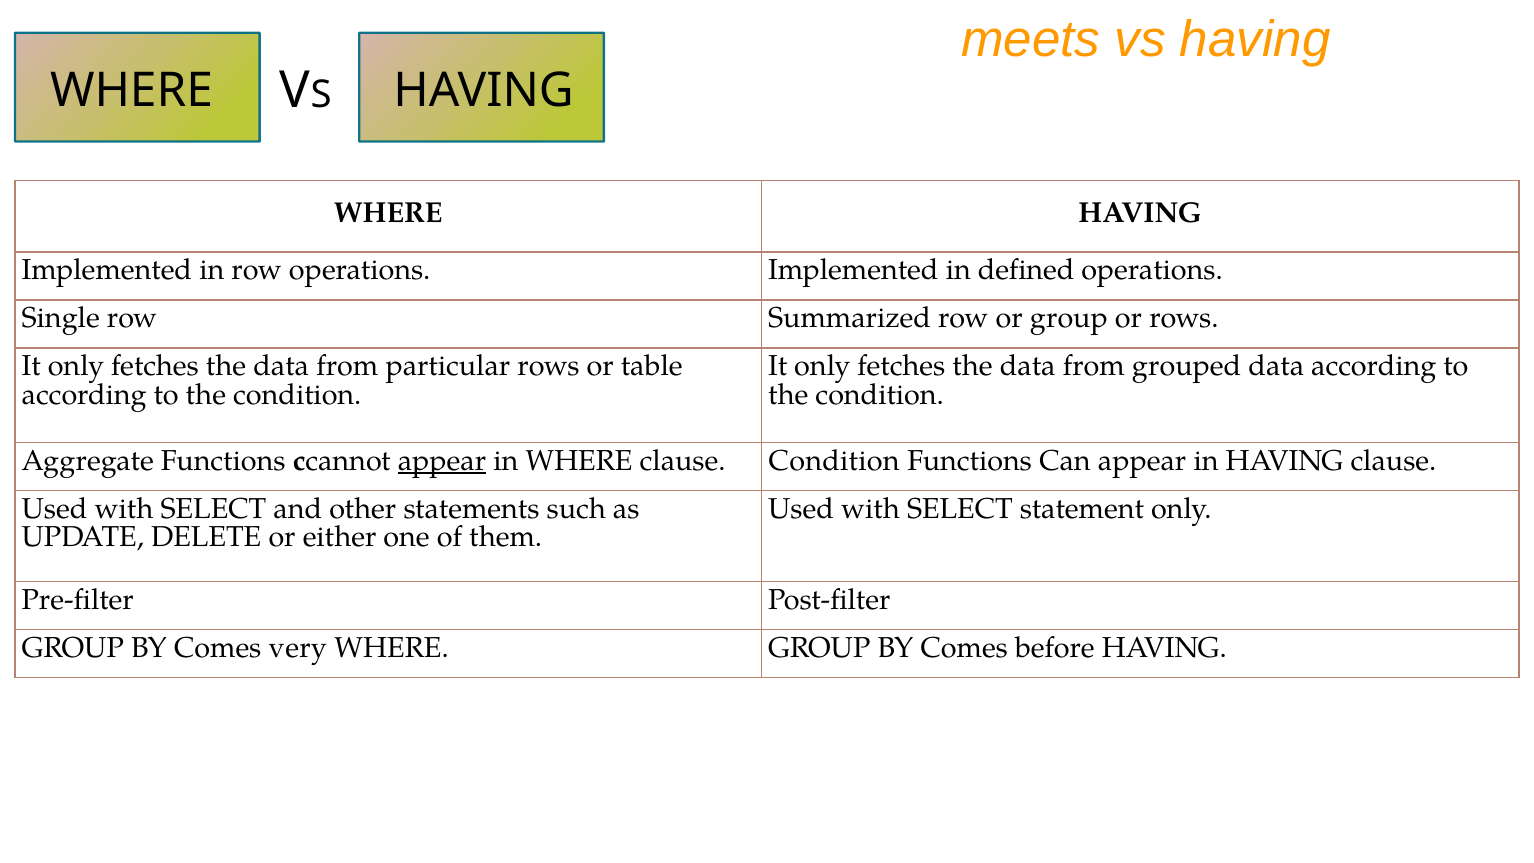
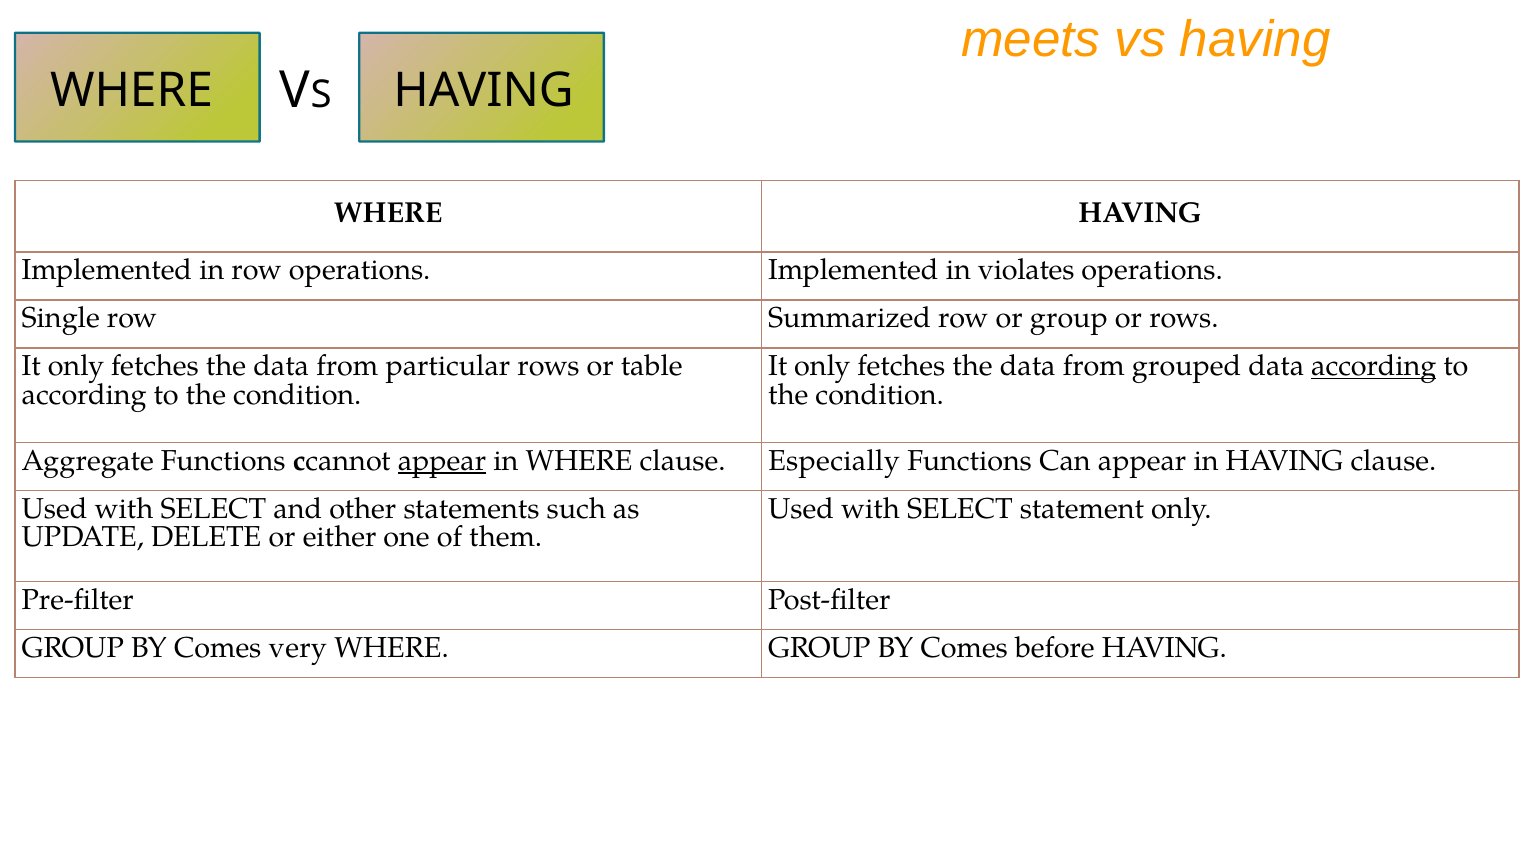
defined: defined -> violates (1026, 270)
according underline: none -> present (1374, 366)
clause Condition: Condition -> Especially (834, 460)
